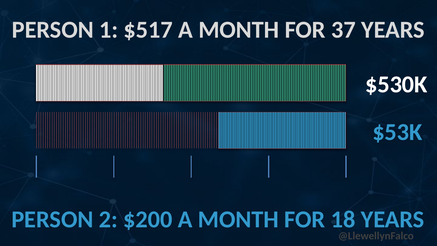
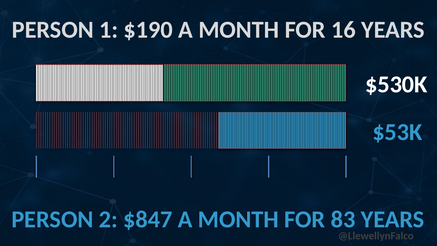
$517: $517 -> $190 (148, 30)
37: 37 -> 16 (343, 30)
$200: $200 -> $847 (148, 219)
18: 18 -> 83 (343, 219)
